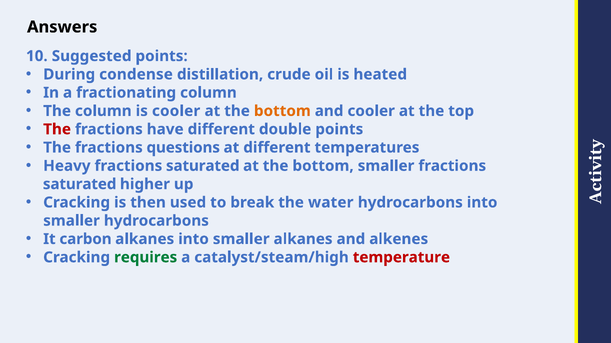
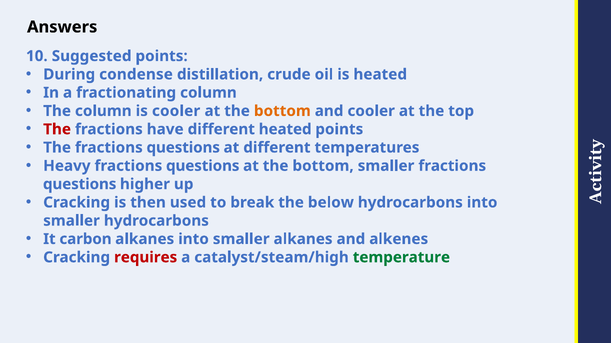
different double: double -> heated (285, 129)
Heavy fractions saturated: saturated -> questions (203, 166)
saturated: saturated -> questions (80, 184)
water: water -> below (331, 203)
requires colour: green -> red (146, 258)
temperature colour: red -> green (401, 258)
